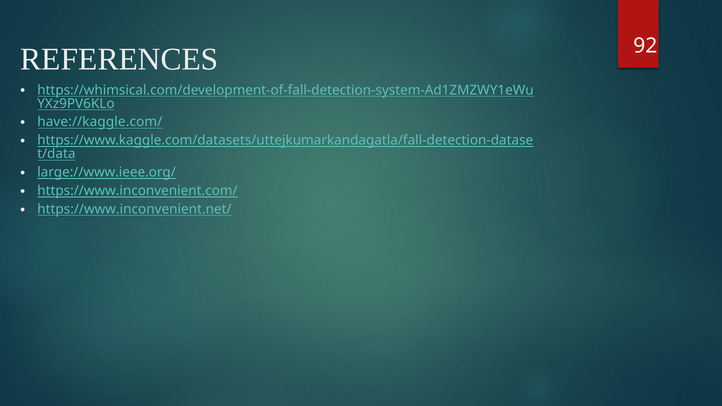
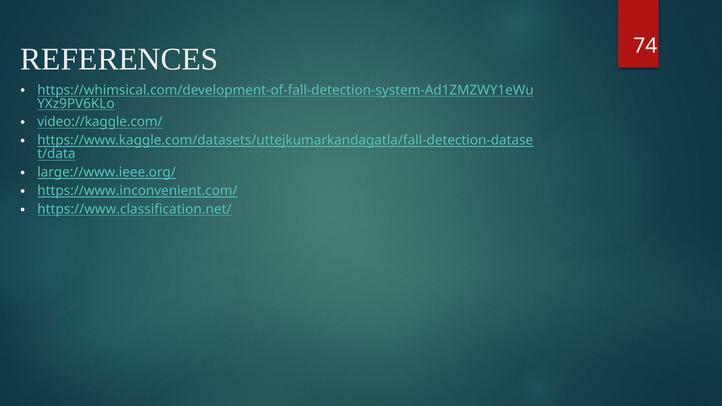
92: 92 -> 74 (645, 46)
have://kaggle.com/: have://kaggle.com/ -> video://kaggle.com/ (100, 122)
https://www.inconvenient.net/: https://www.inconvenient.net/ -> https://www.classification.net/ (134, 209)
